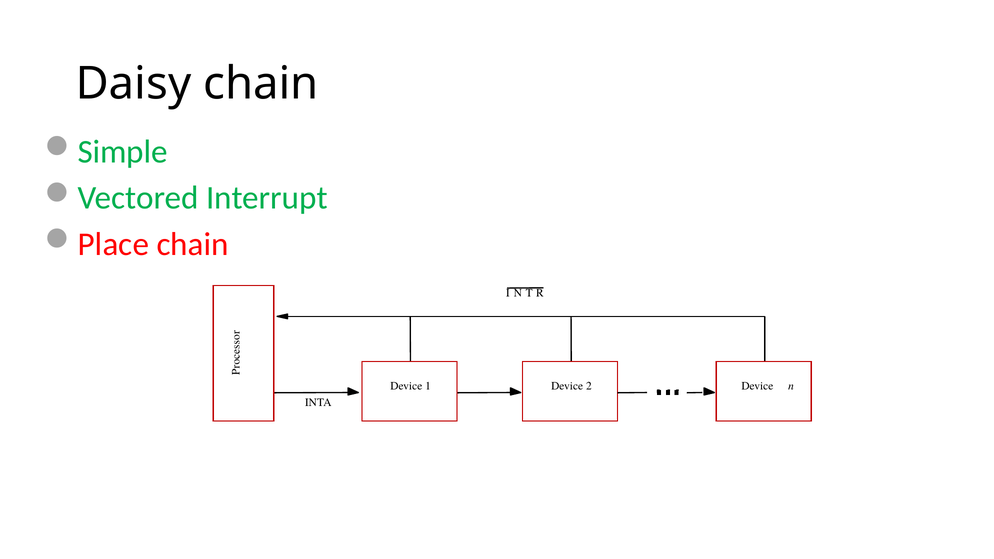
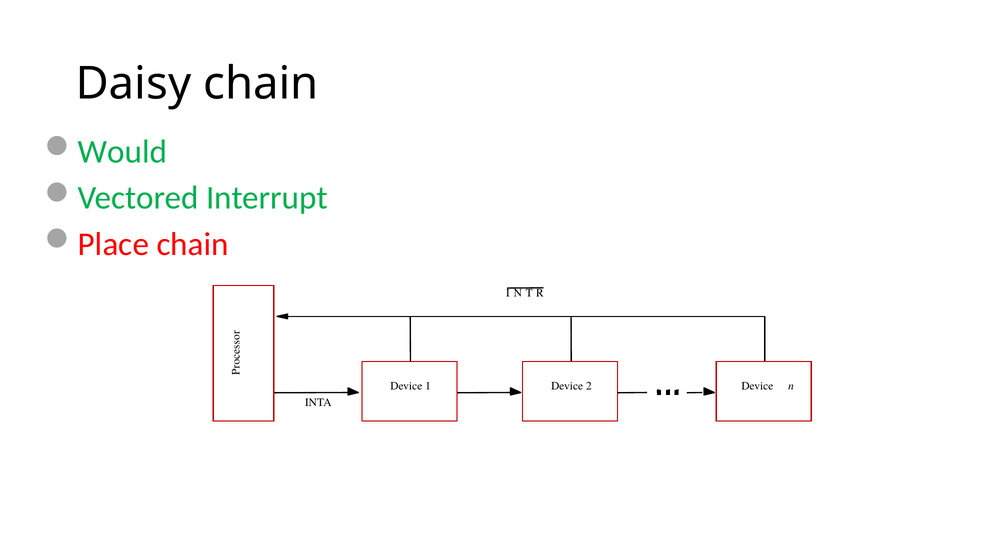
Simple: Simple -> Would (123, 152)
